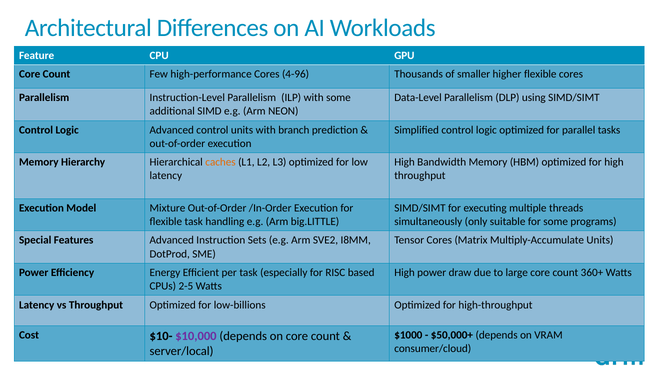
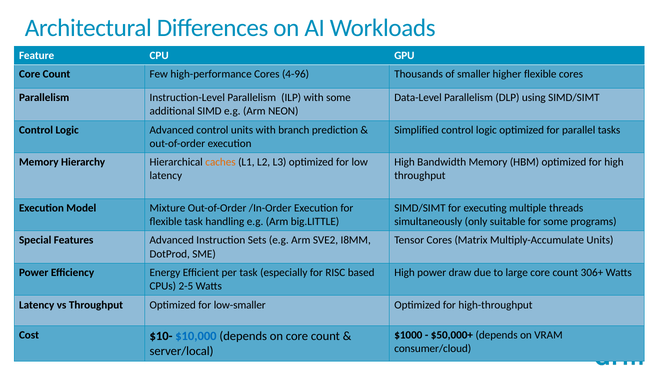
360+: 360+ -> 306+ (592, 273)
low-billions: low-billions -> low-smaller (240, 305)
$10,000 colour: purple -> blue (196, 336)
